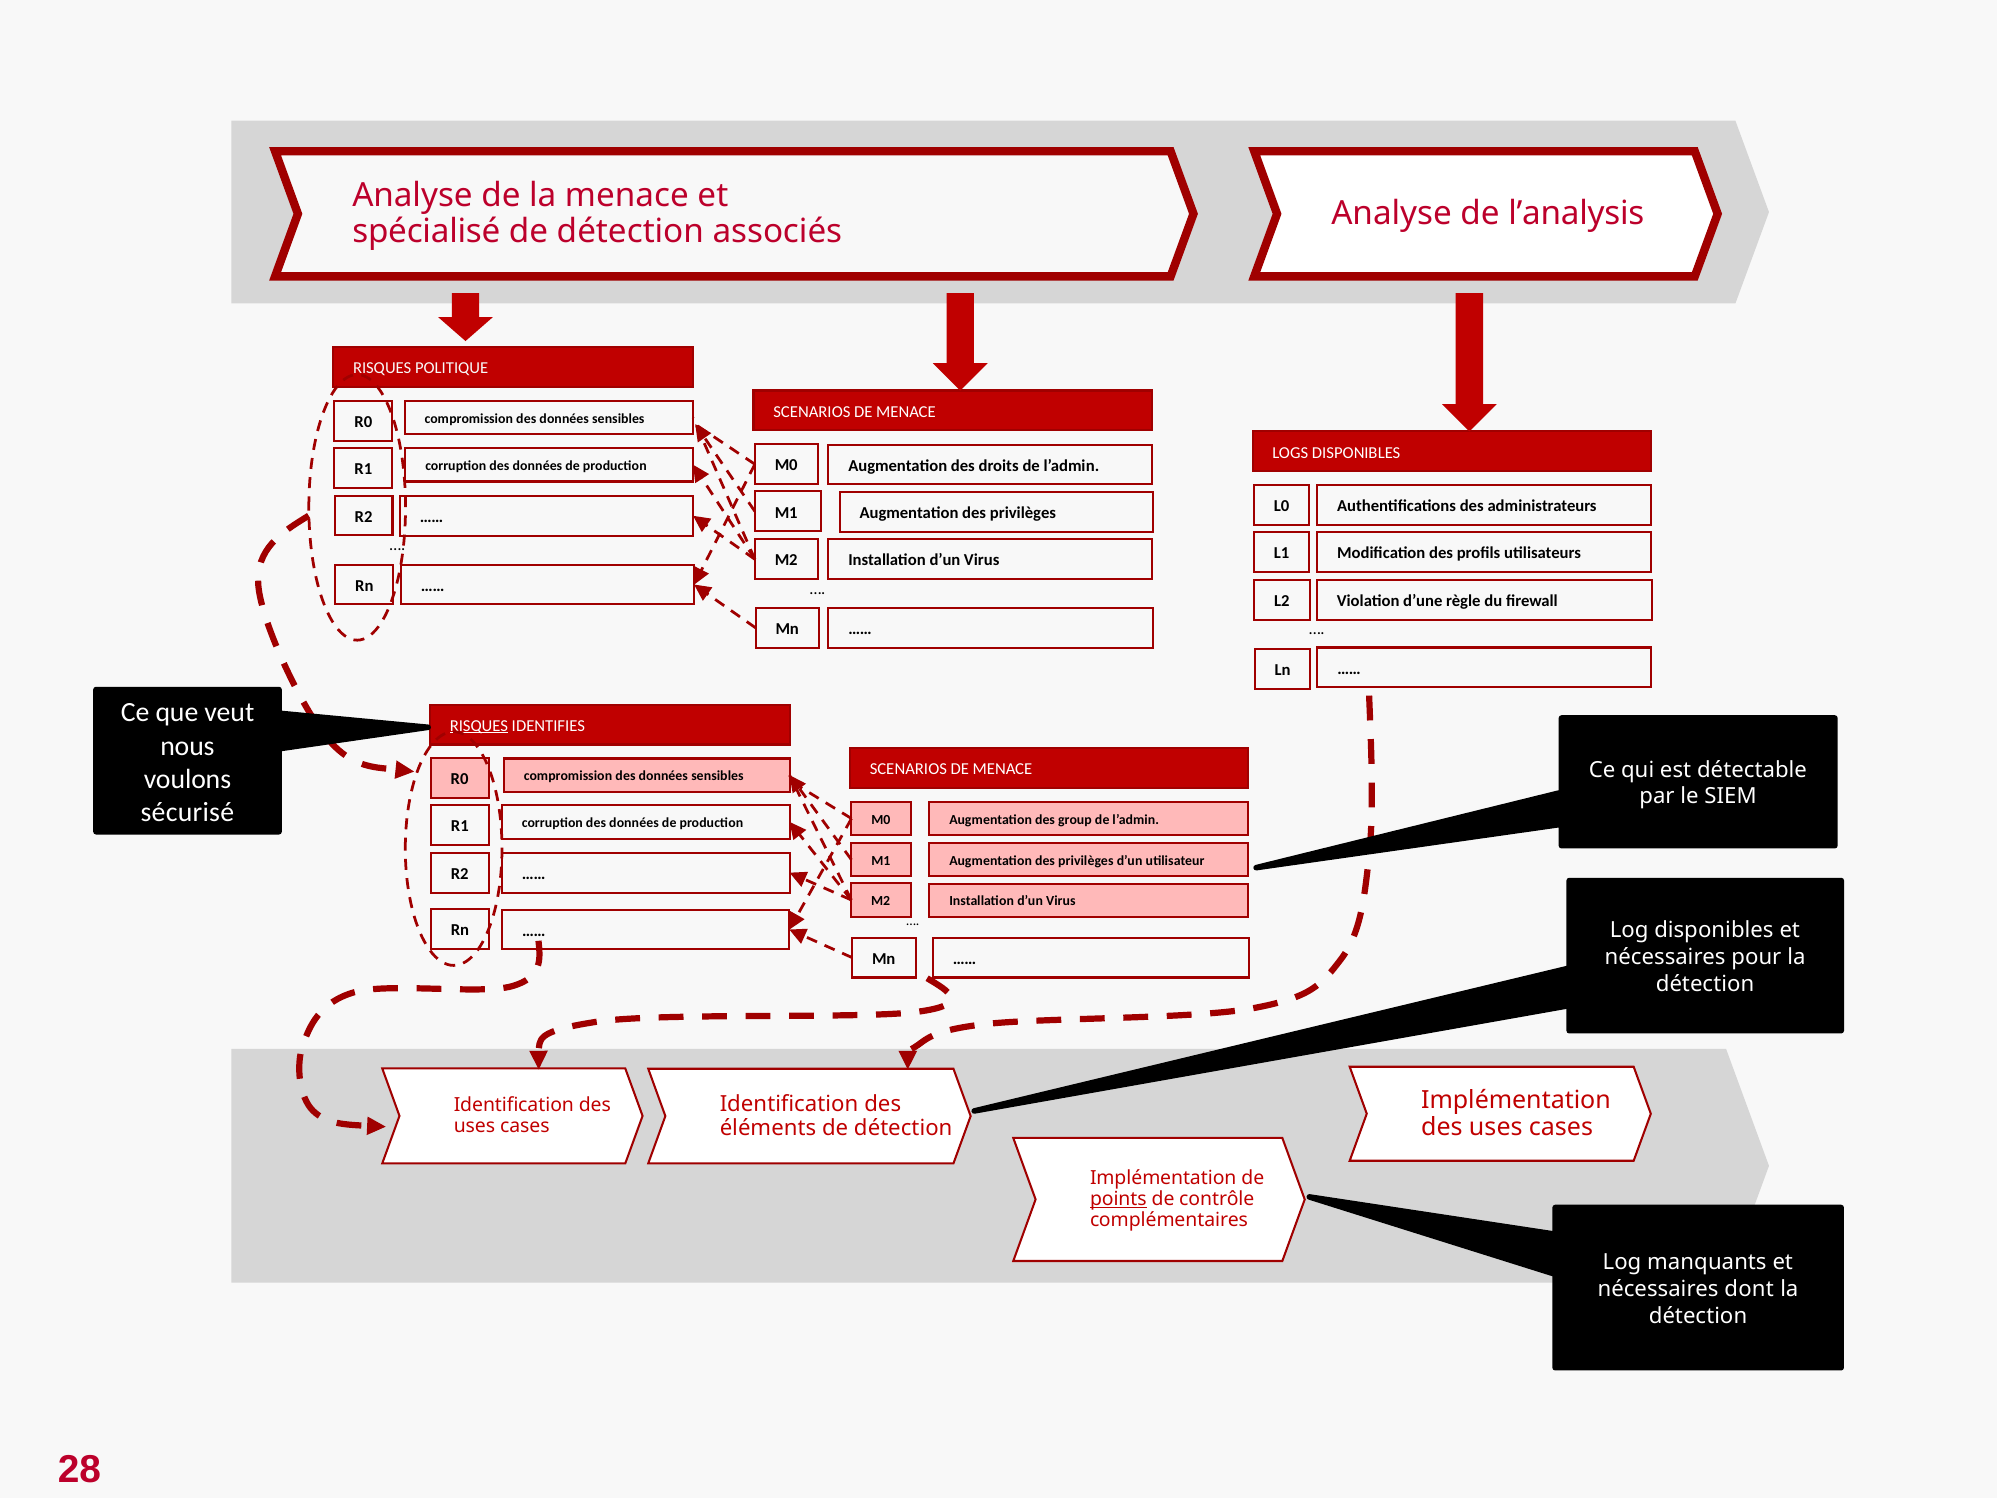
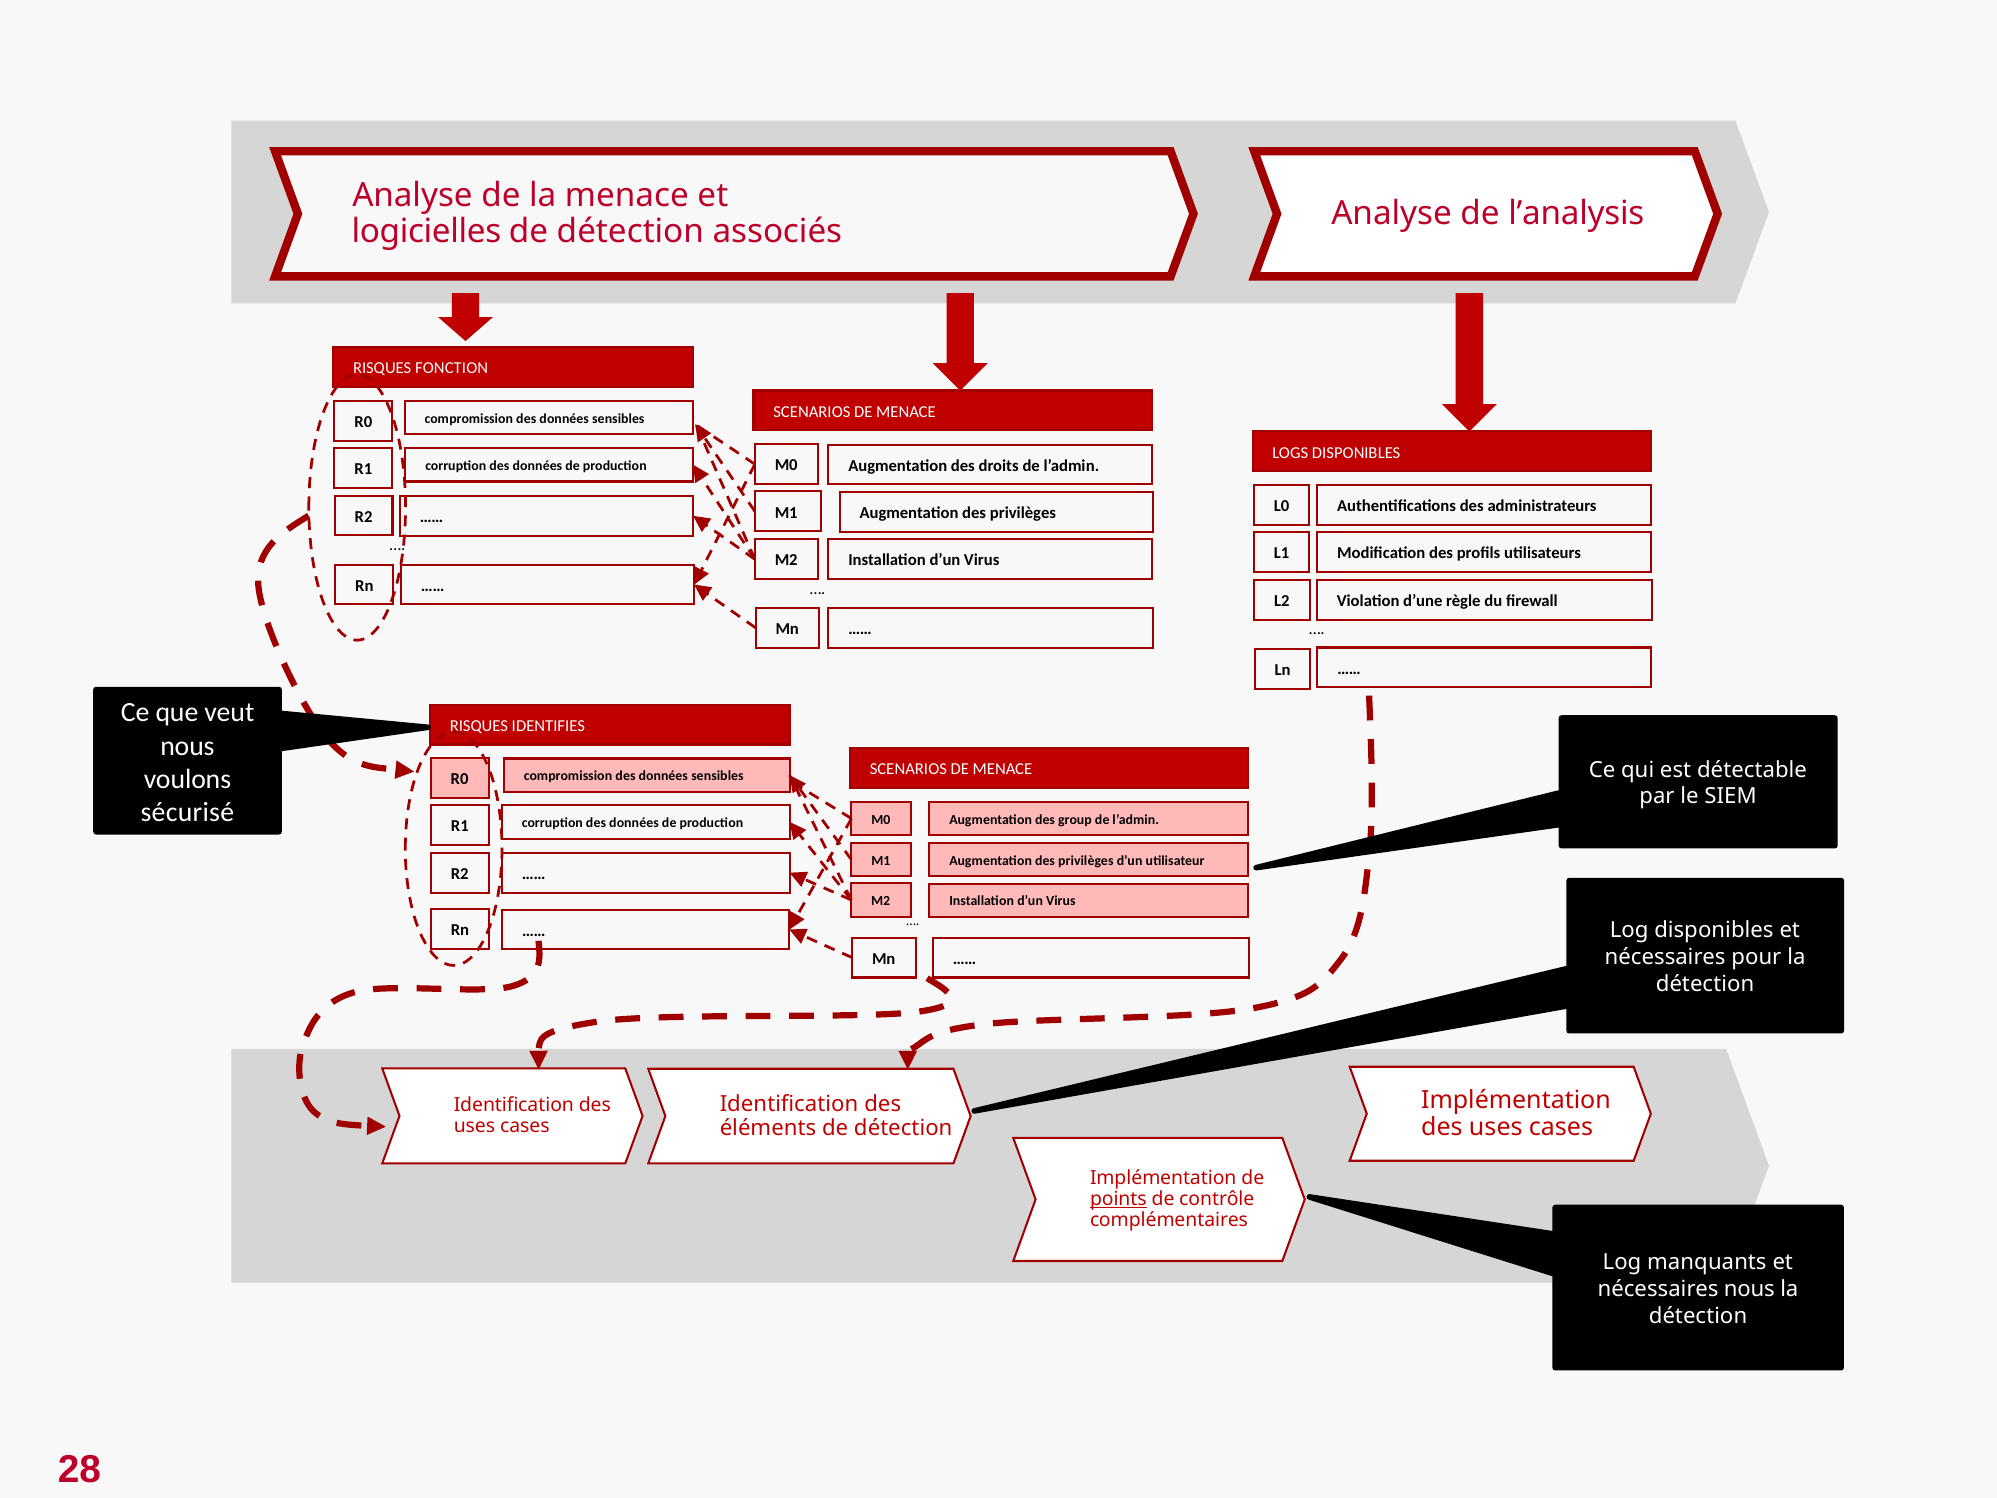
spécialisé: spécialisé -> logicielles (426, 232)
POLITIQUE: POLITIQUE -> FONCTION (452, 368)
RISQUES underline: present -> none (479, 726)
nécessaires dont: dont -> nous (1749, 1289)
